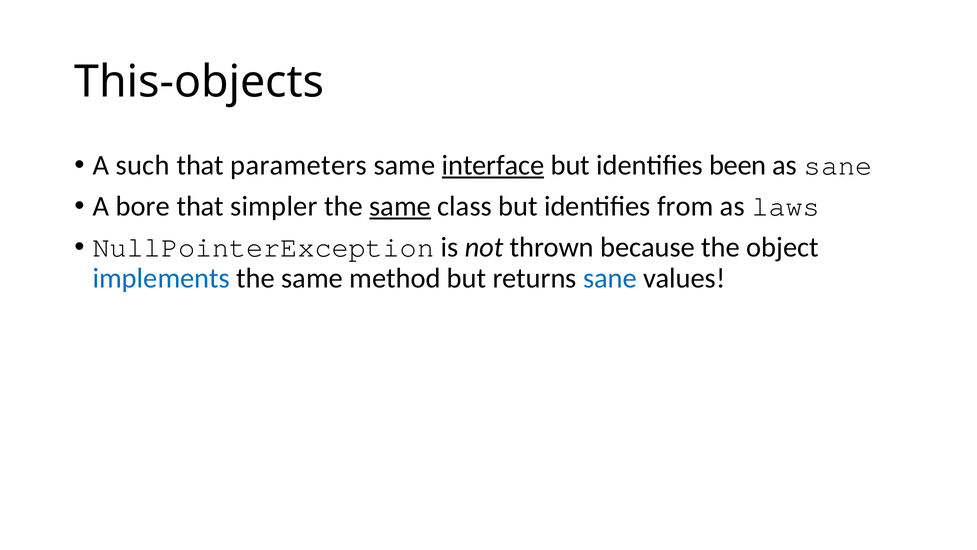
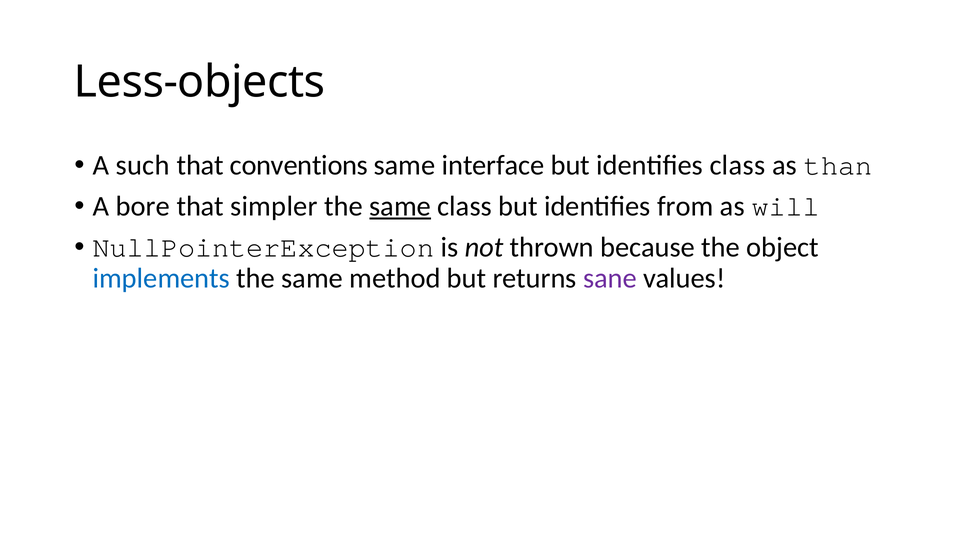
This-objects: This-objects -> Less-objects (200, 82)
parameters: parameters -> conventions (299, 165)
interface underline: present -> none (493, 165)
identifies been: been -> class (737, 165)
as sane: sane -> than (838, 165)
laws: laws -> will (786, 206)
sane colour: blue -> purple (610, 278)
